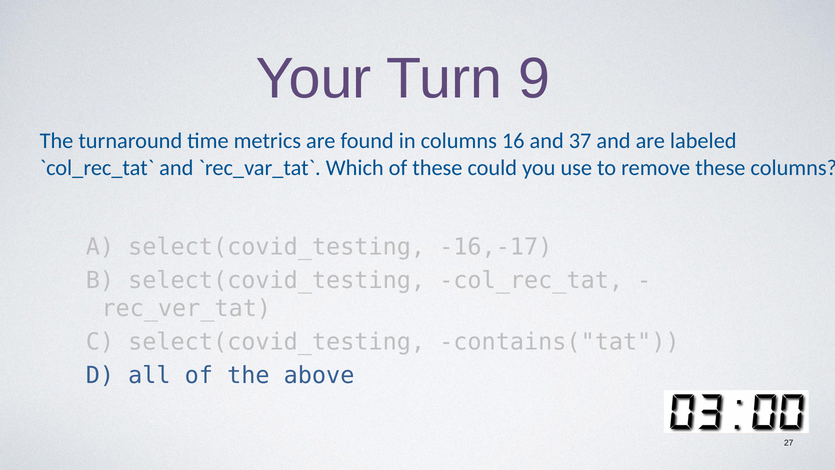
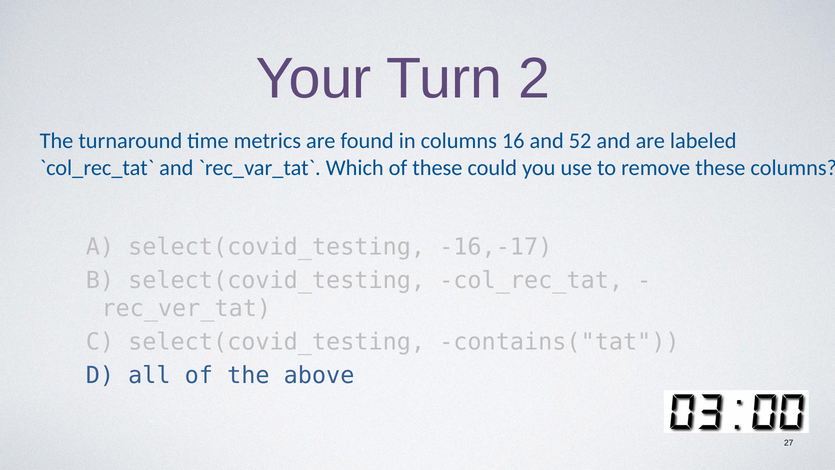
9: 9 -> 2 (534, 79)
37: 37 -> 52 (580, 141)
